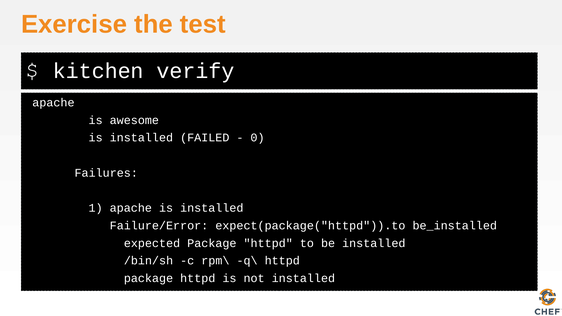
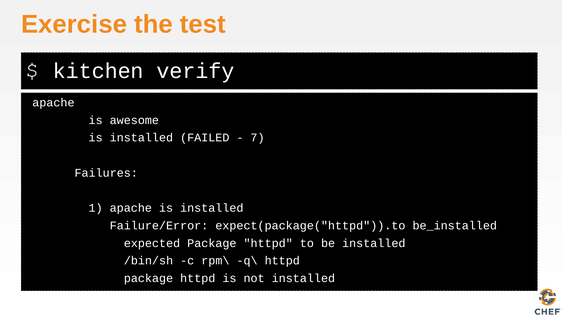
0: 0 -> 7 (258, 138)
